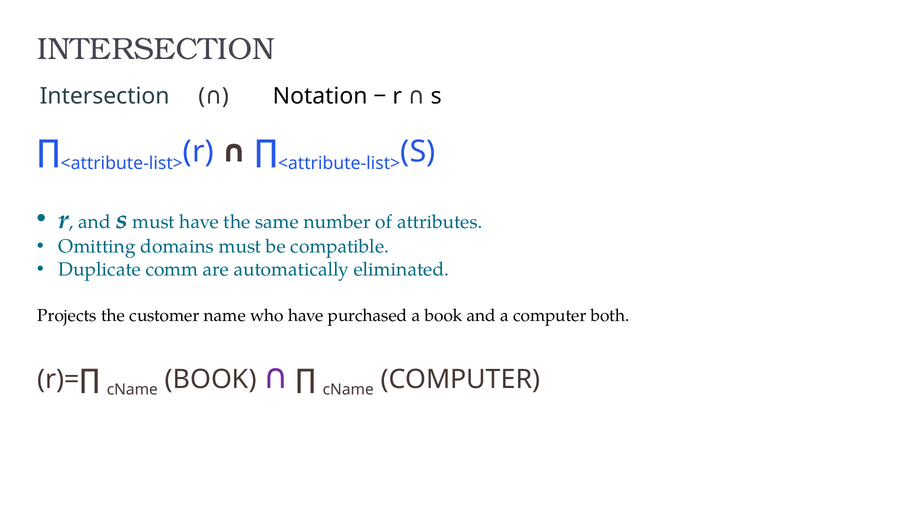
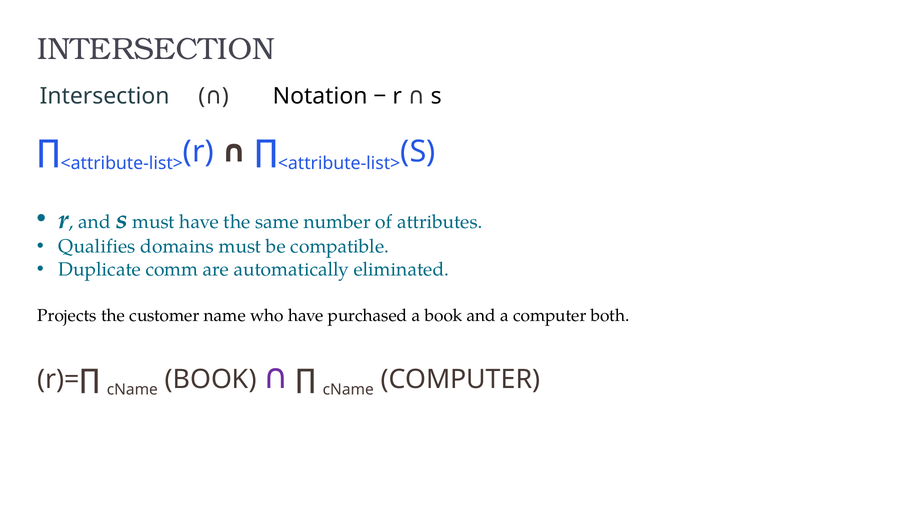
Omitting: Omitting -> Qualifies (97, 247)
